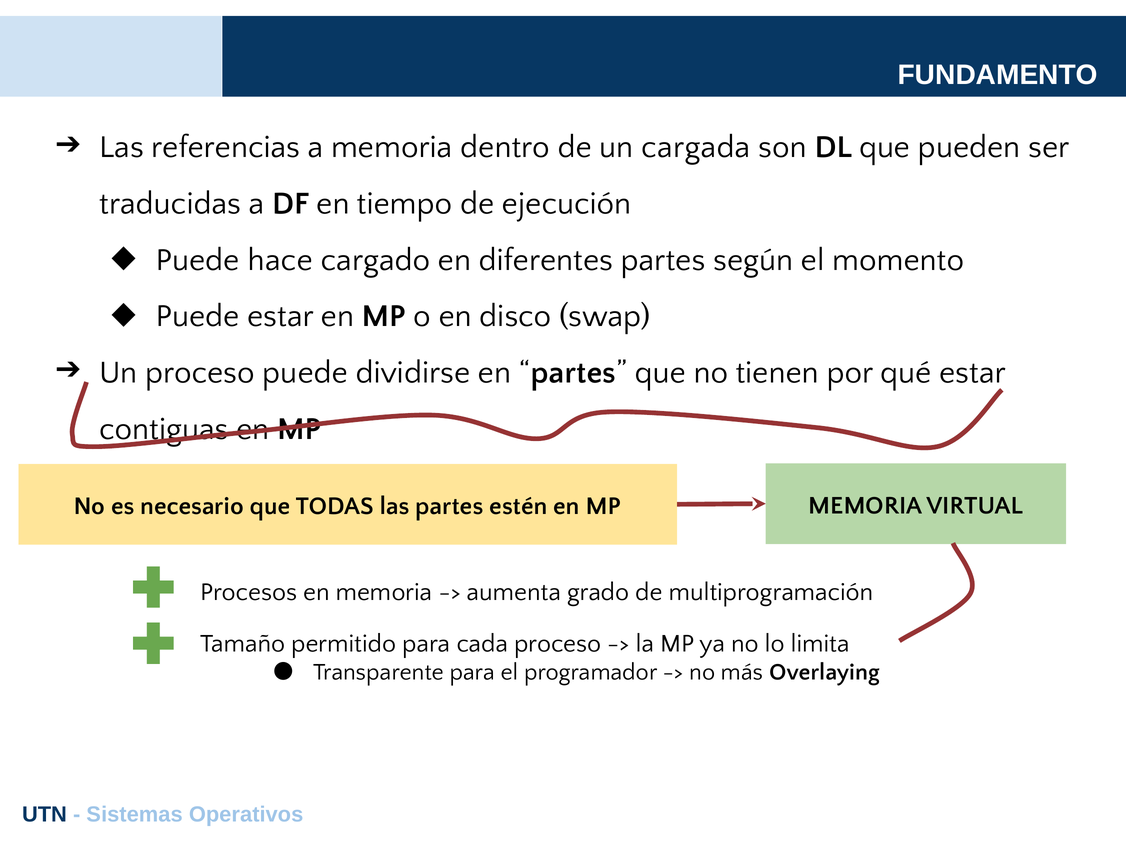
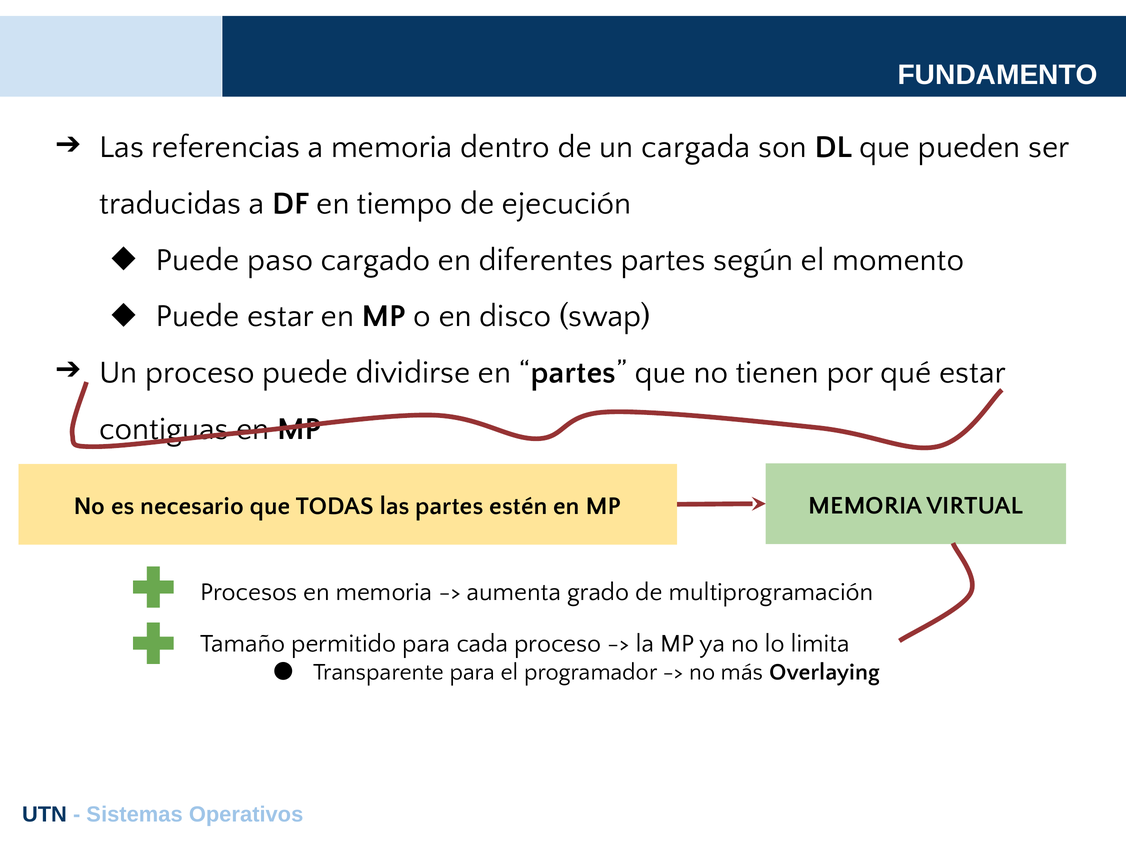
hace: hace -> paso (280, 260)
